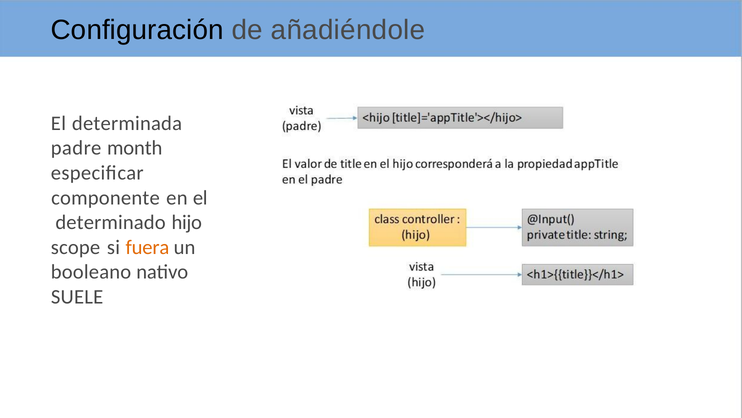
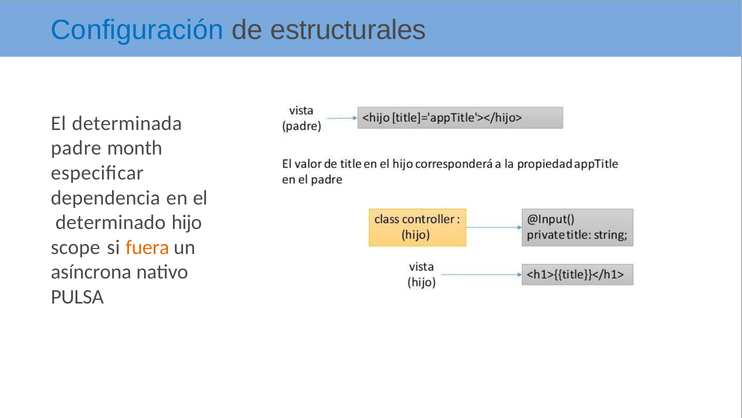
Configuración colour: black -> blue (137, 30)
añadiéndole: añadiéndole -> estructurales (348, 30)
componente: componente -> dependencia (105, 197)
booleano: booleano -> asíncrona (91, 272)
SUELE: SUELE -> PULSA (77, 296)
